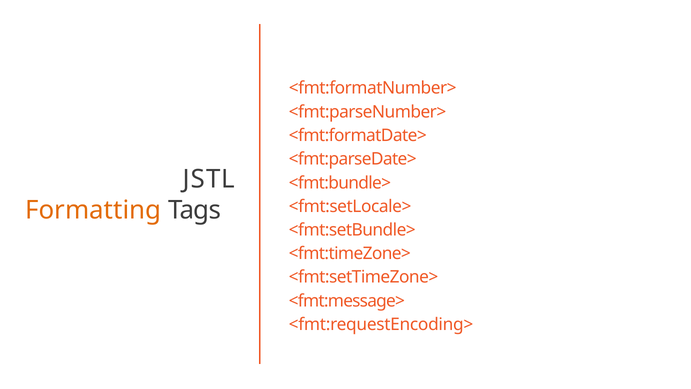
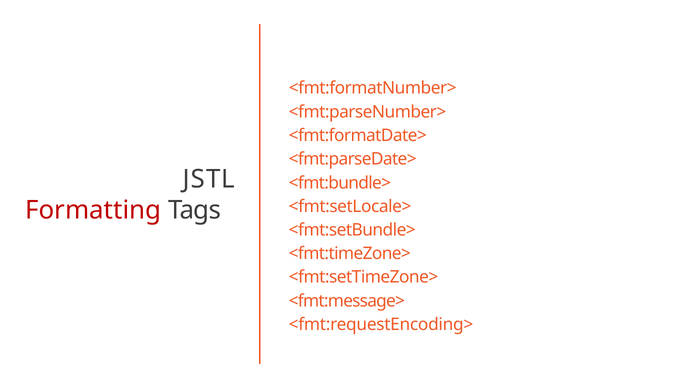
Formatting colour: orange -> red (93, 210)
